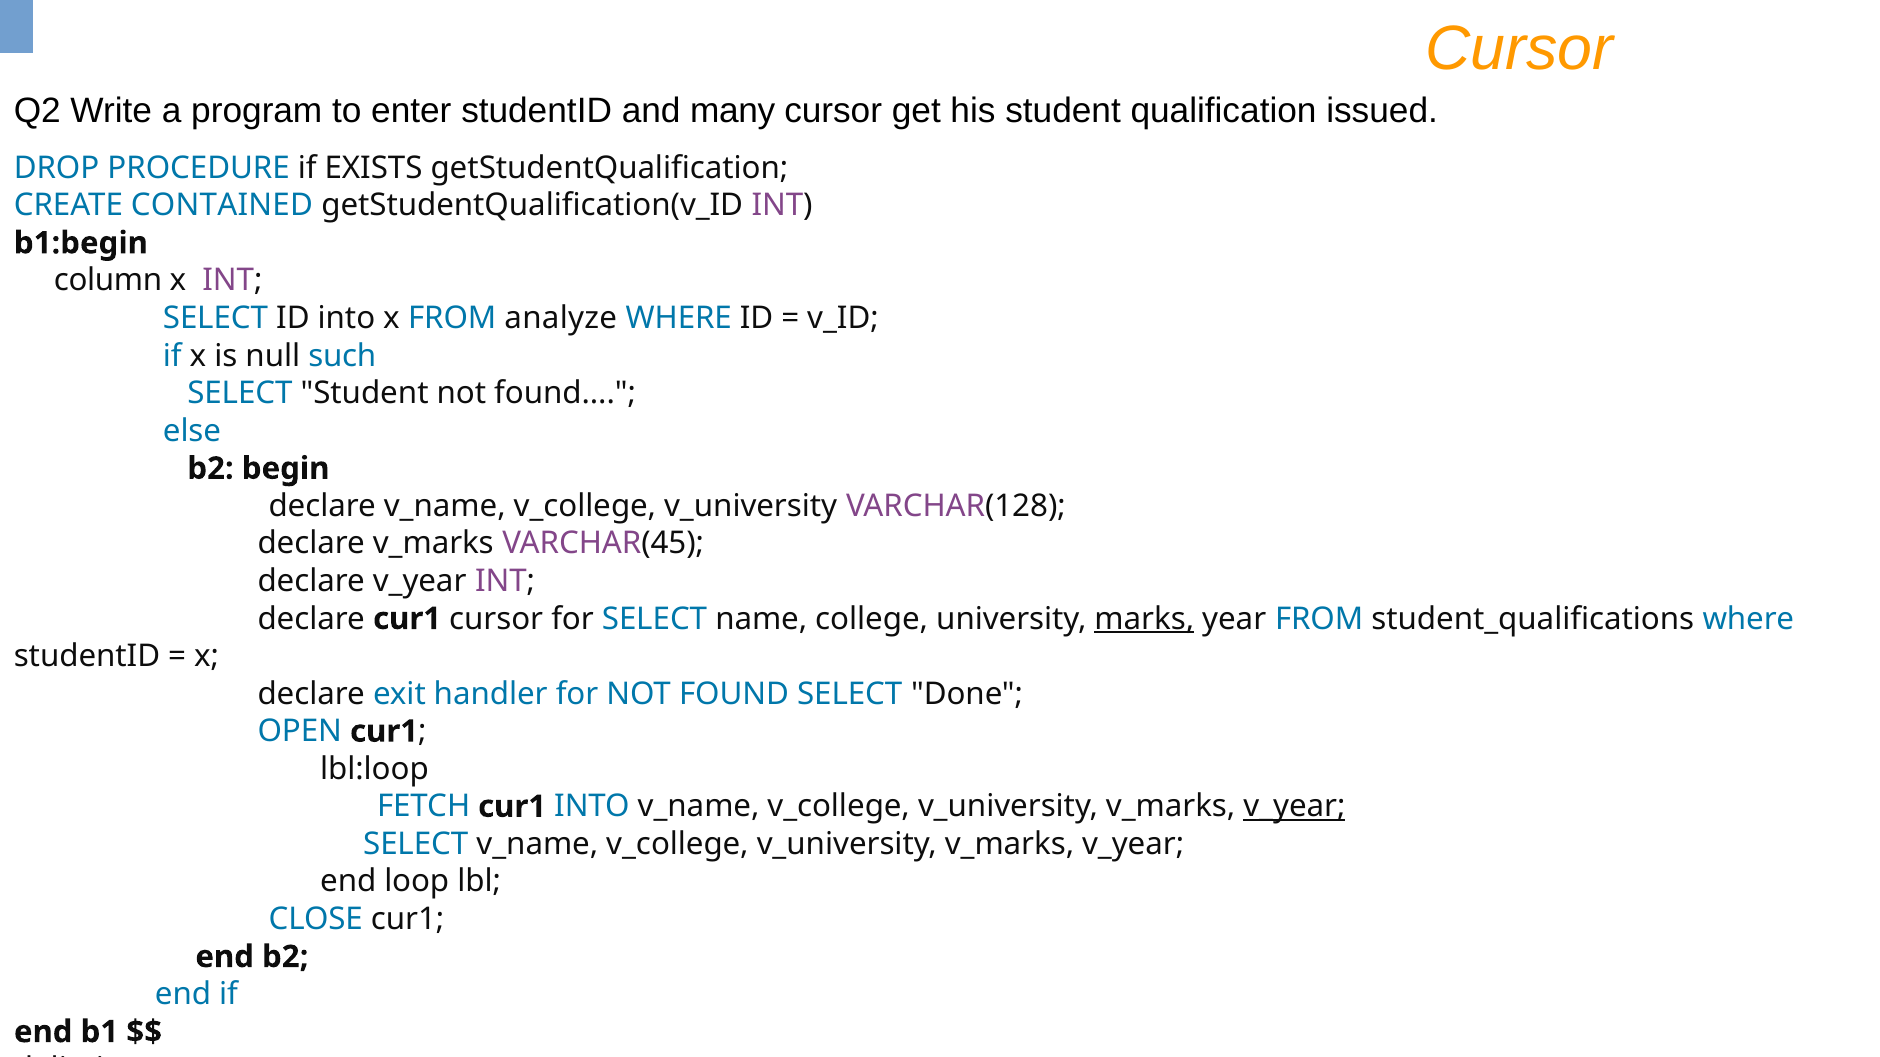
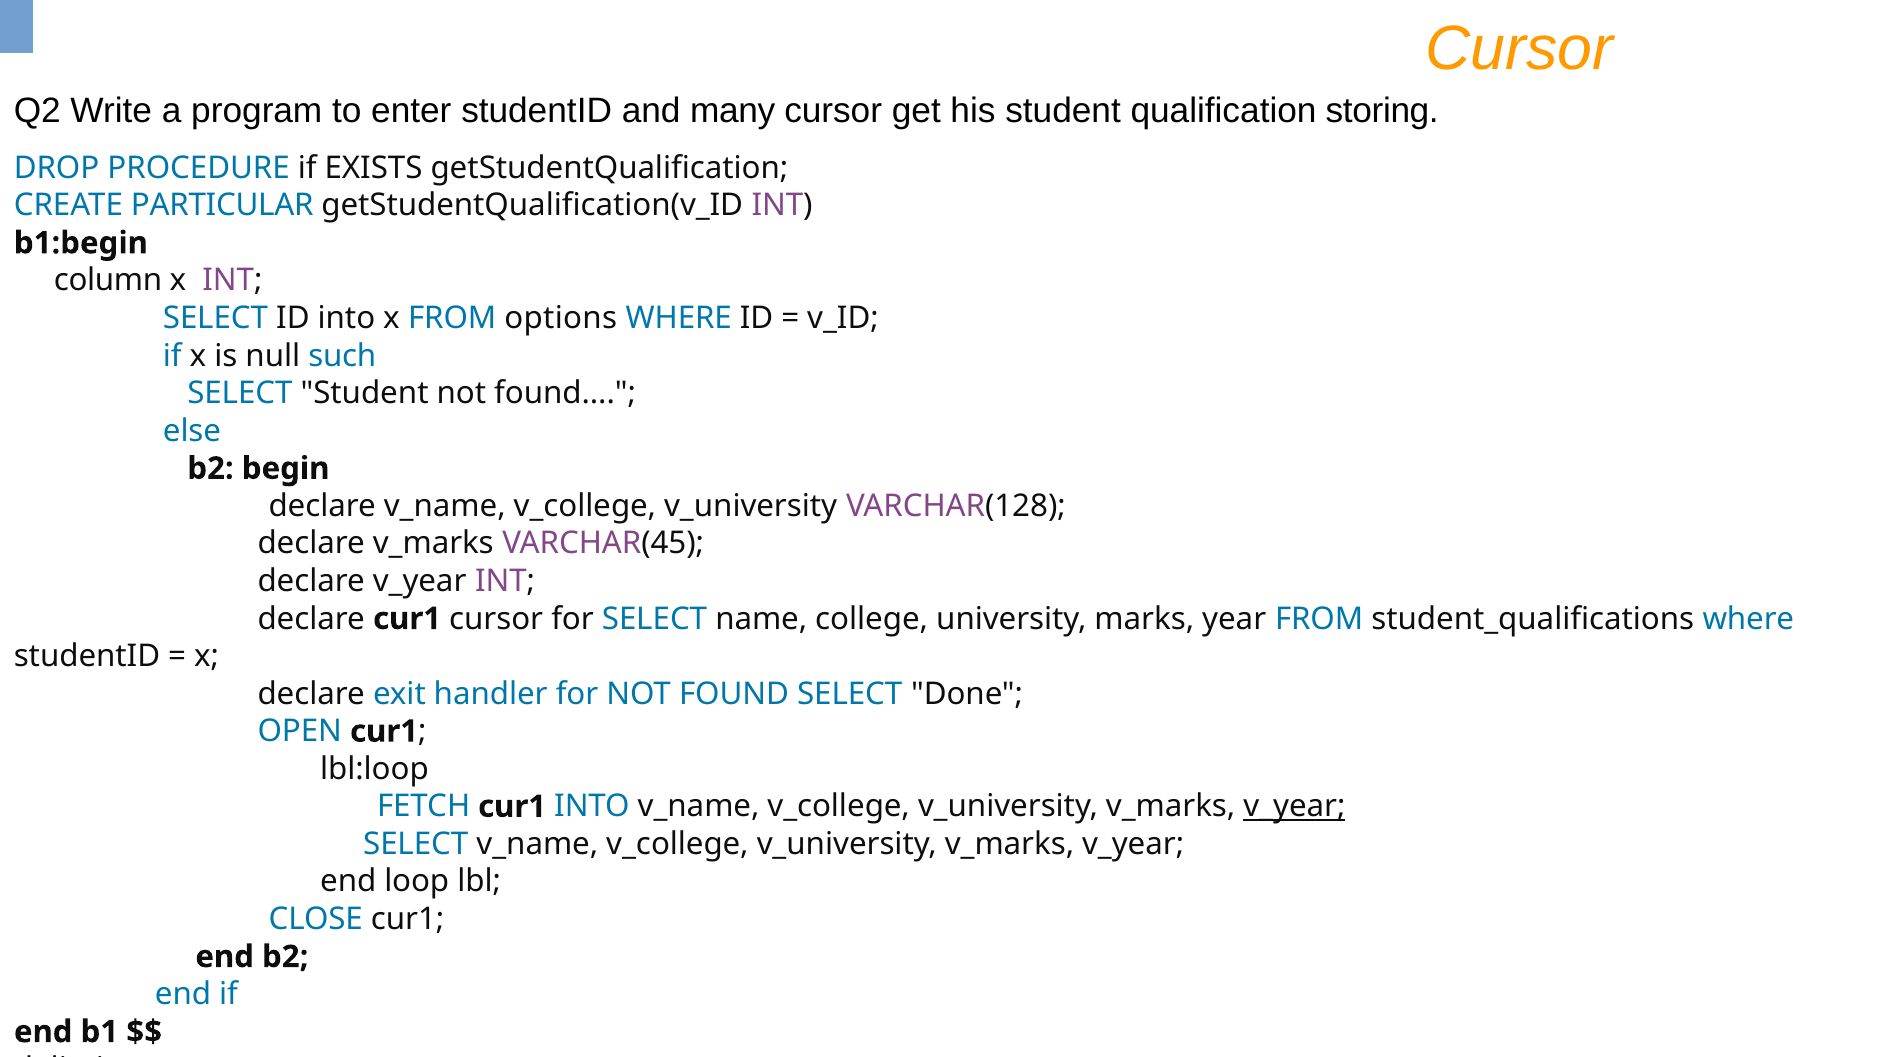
issued: issued -> storing (1382, 111)
CONTAINED: CONTAINED -> PARTICULAR (222, 206)
analyze: analyze -> options (561, 318)
marks underline: present -> none (1144, 619)
